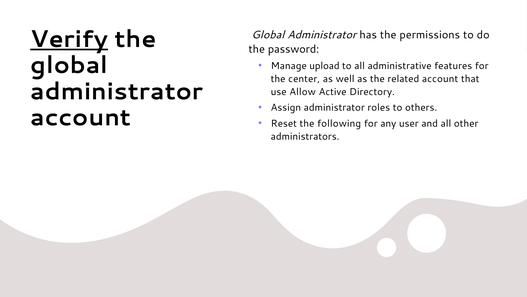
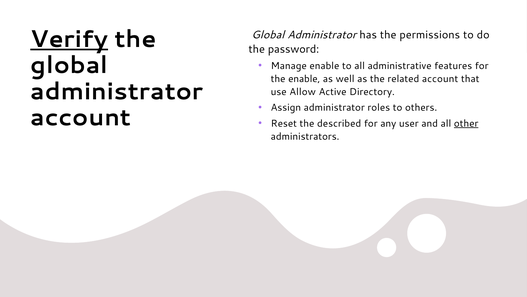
Manage upload: upload -> enable (324, 66)
the center: center -> enable (304, 79)
following: following -> described (339, 123)
other underline: none -> present (466, 123)
